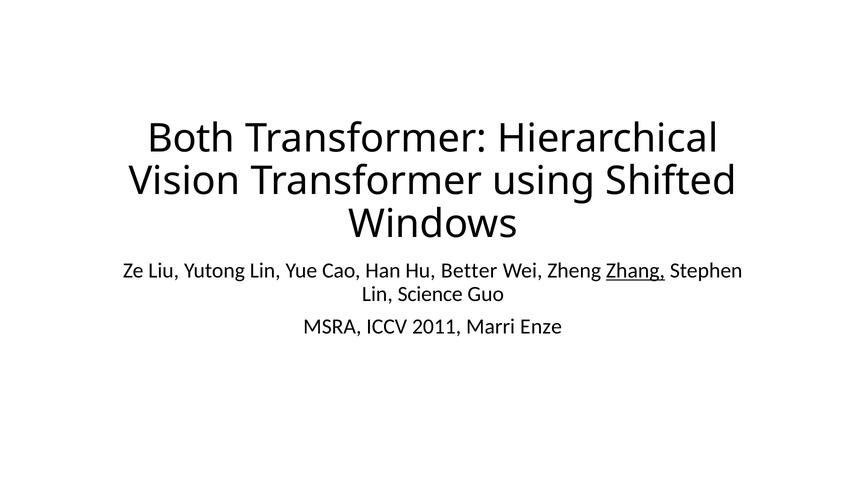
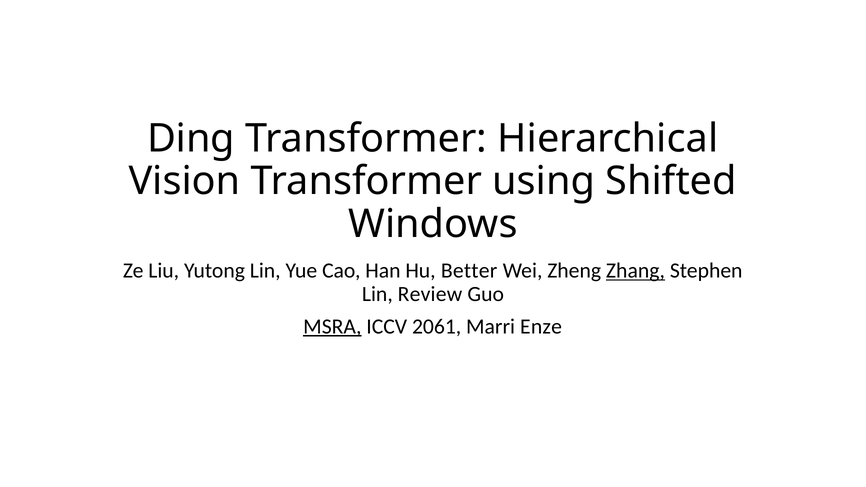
Both: Both -> Ding (191, 138)
Science: Science -> Review (430, 294)
MSRA underline: none -> present (332, 326)
2011: 2011 -> 2061 (437, 326)
